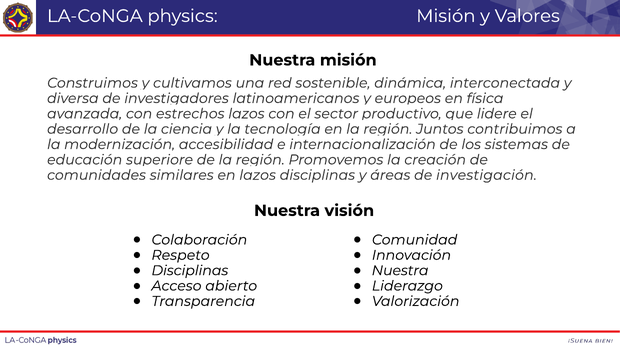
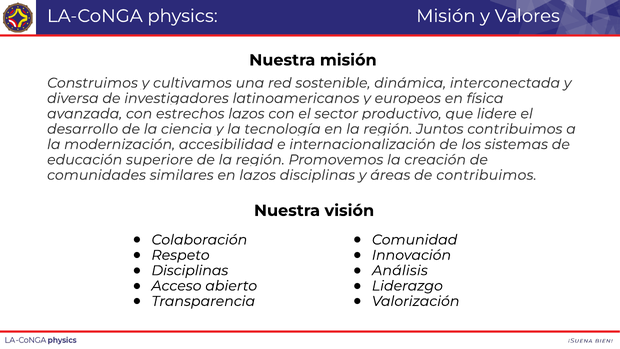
de investigación: investigación -> contribuimos (486, 175)
Nuestra: Nuestra -> Análisis (400, 270)
